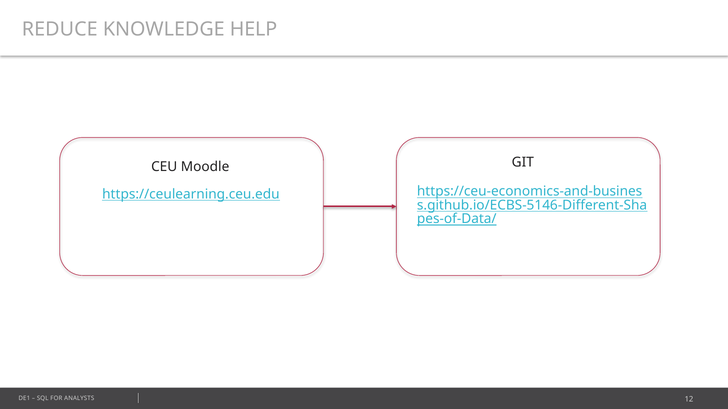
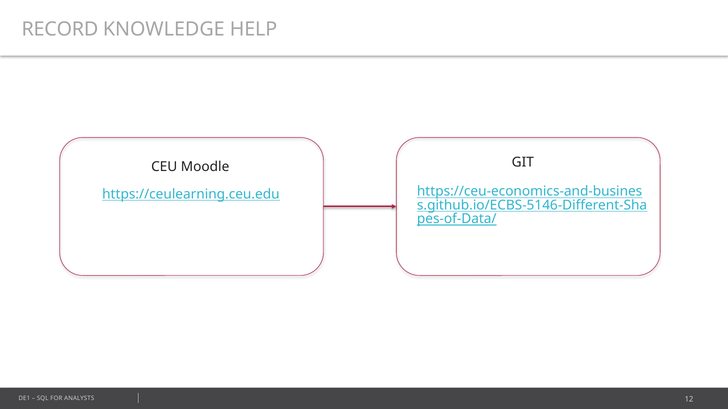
REDUCE: REDUCE -> RECORD (60, 29)
